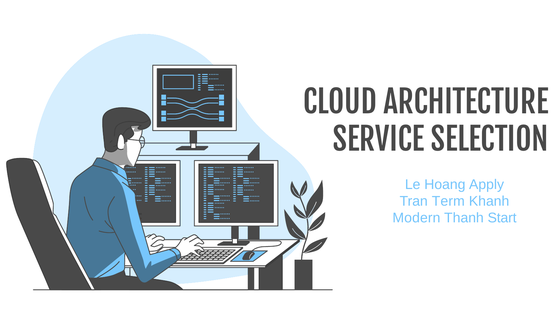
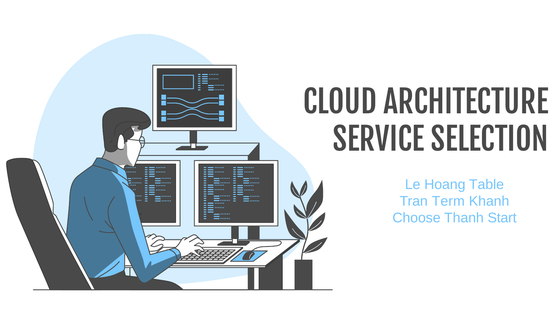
Apply: Apply -> Table (487, 184)
Modern: Modern -> Choose (417, 218)
